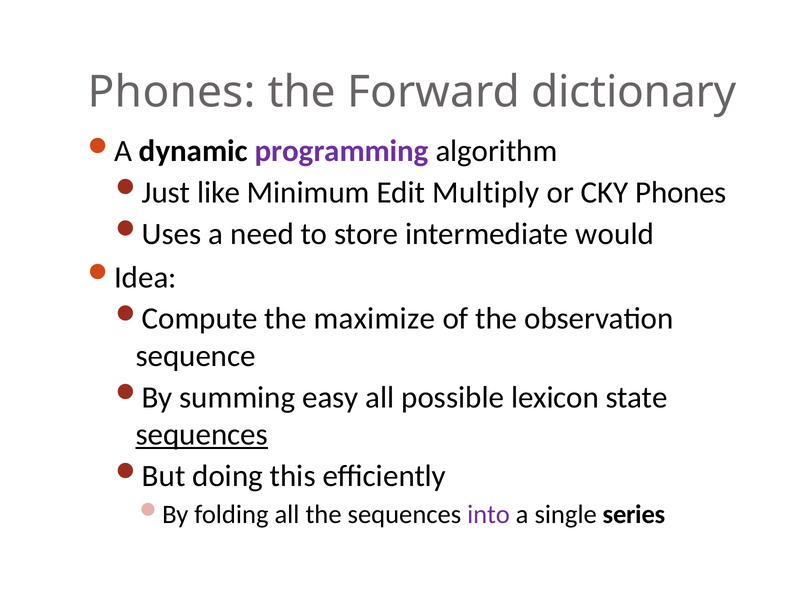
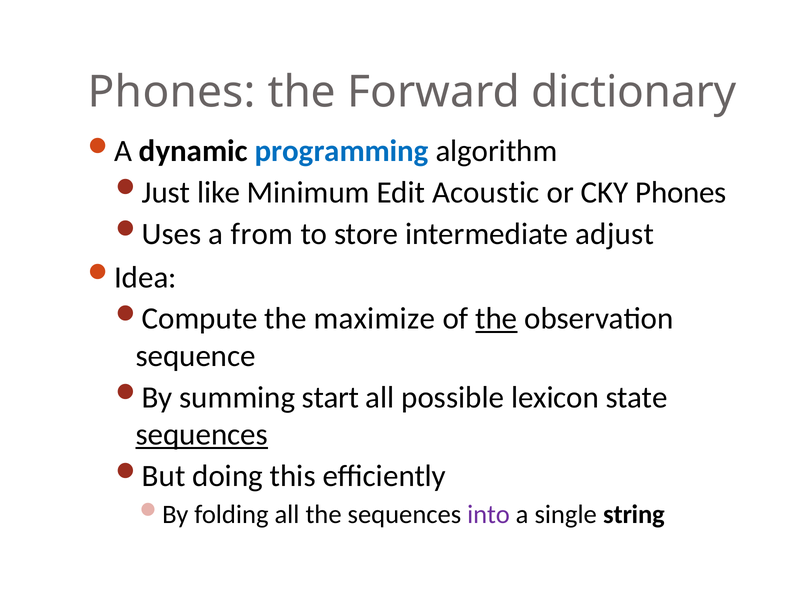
programming colour: purple -> blue (342, 151)
Multiply: Multiply -> Acoustic (486, 193)
need: need -> from (262, 234)
would: would -> adjust (615, 234)
the underline: none -> present (496, 319)
easy: easy -> start (330, 398)
series: series -> string (634, 515)
